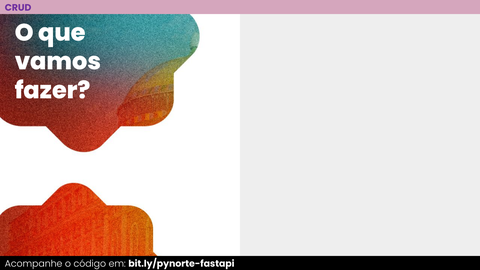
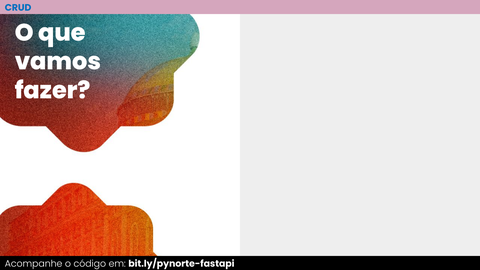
CRUD colour: purple -> blue (18, 8)
